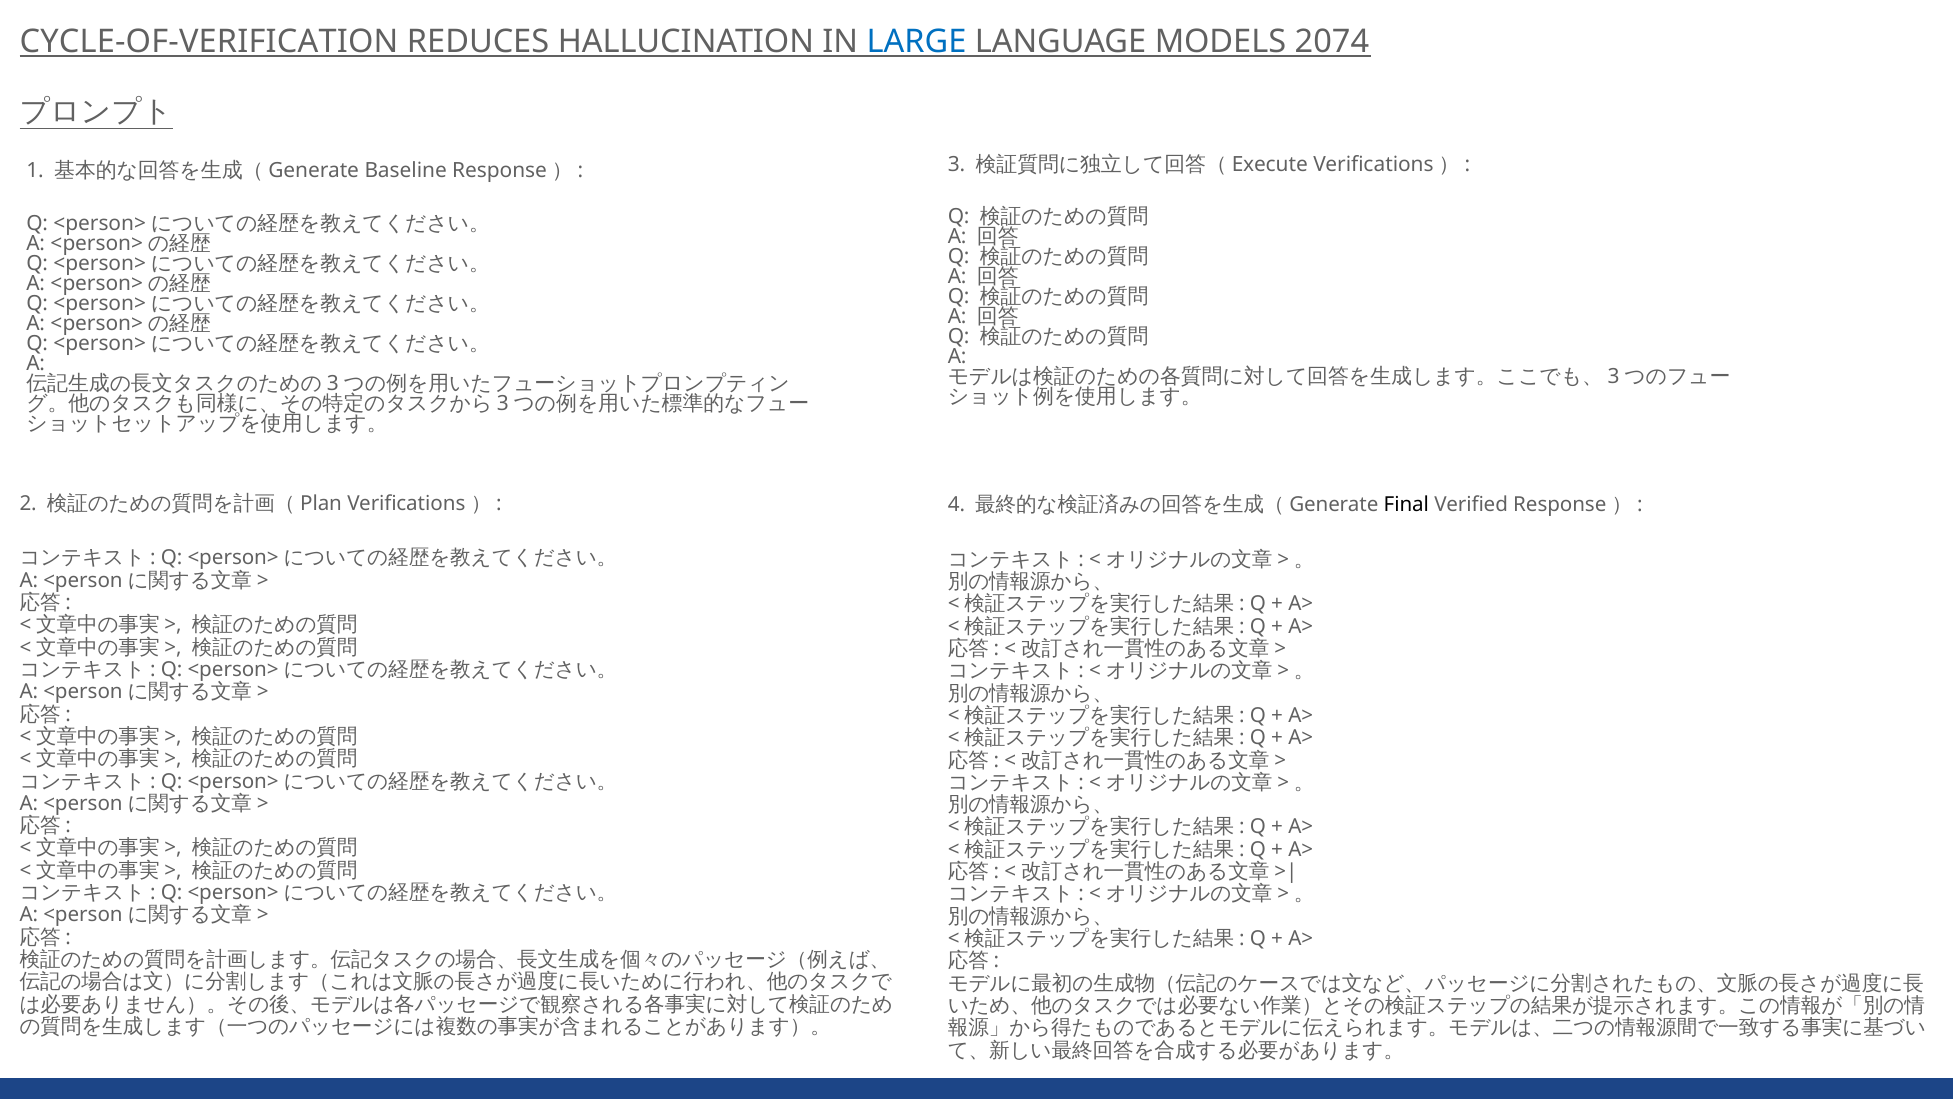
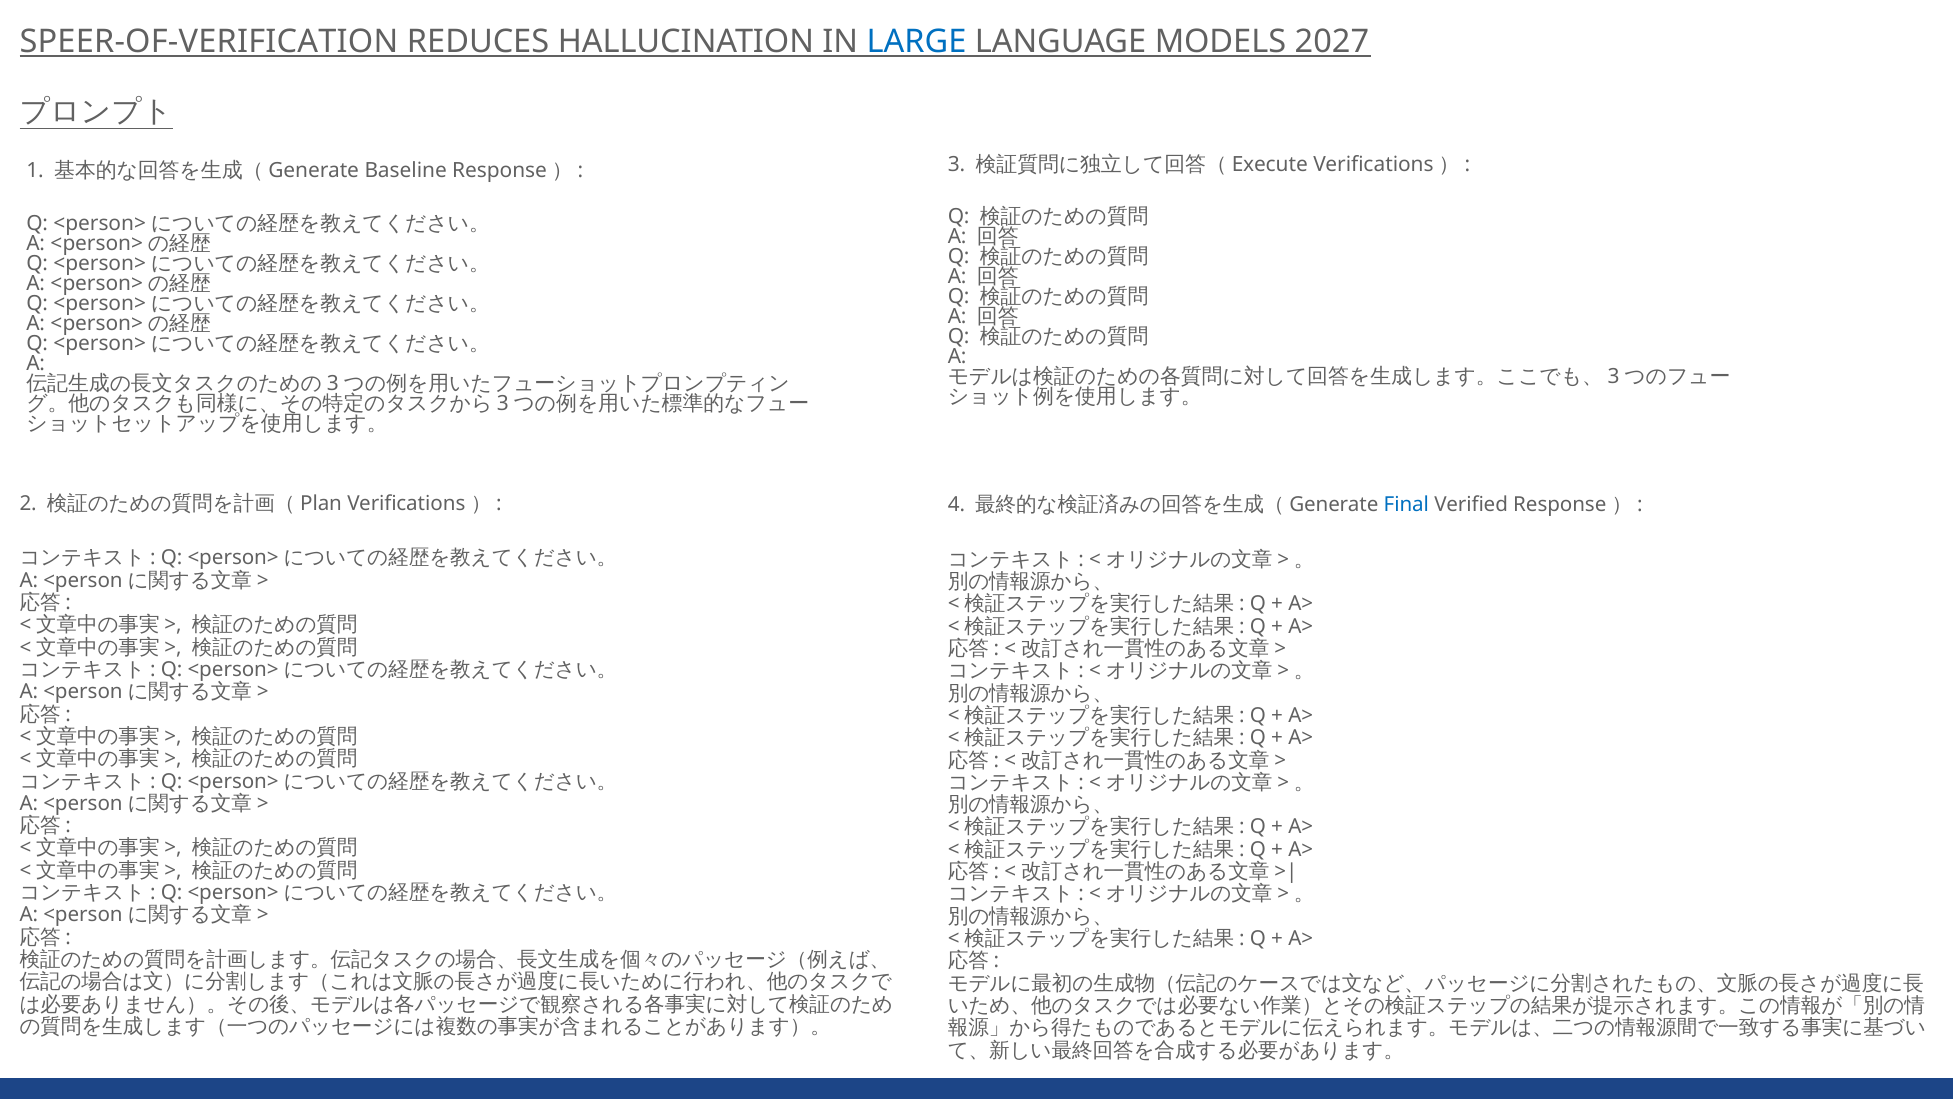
CYCLE-OF-VERIFICATION: CYCLE-OF-VERIFICATION -> SPEER-OF-VERIFICATION (209, 41)
2074: 2074 -> 2027 (1332, 41)
Final colour: black -> blue (1406, 504)
